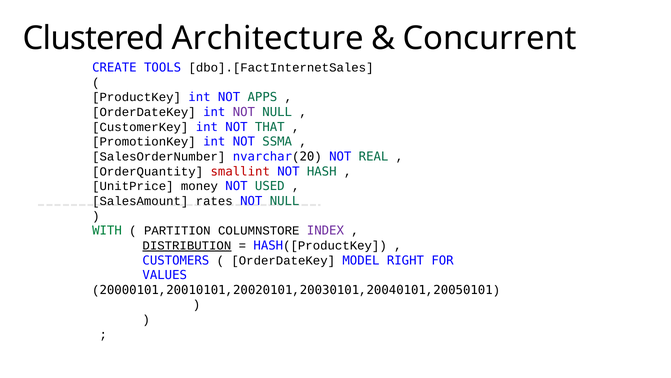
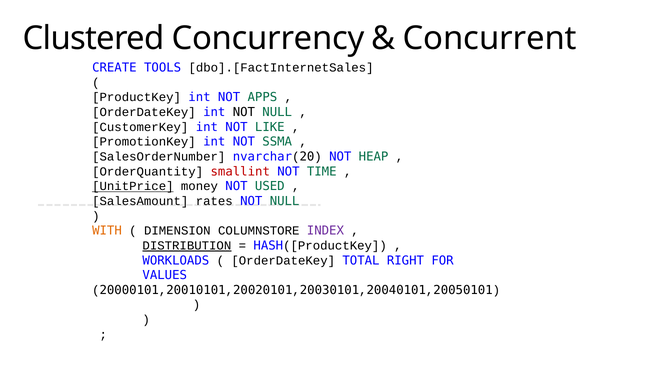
Architecture: Architecture -> Concurrency (268, 38)
NOT colour: purple -> black (244, 112)
THAT: THAT -> LIKE (270, 127)
REAL: REAL -> HEAP (374, 156)
HASH: HASH -> TIME (322, 171)
UnitPrice underline: none -> present (133, 186)
WITH colour: green -> orange (107, 230)
PARTITION: PARTITION -> DIMENSION (177, 230)
CUSTOMERS: CUSTOMERS -> WORKLOADS (176, 260)
MODEL: MODEL -> TOTAL (361, 260)
